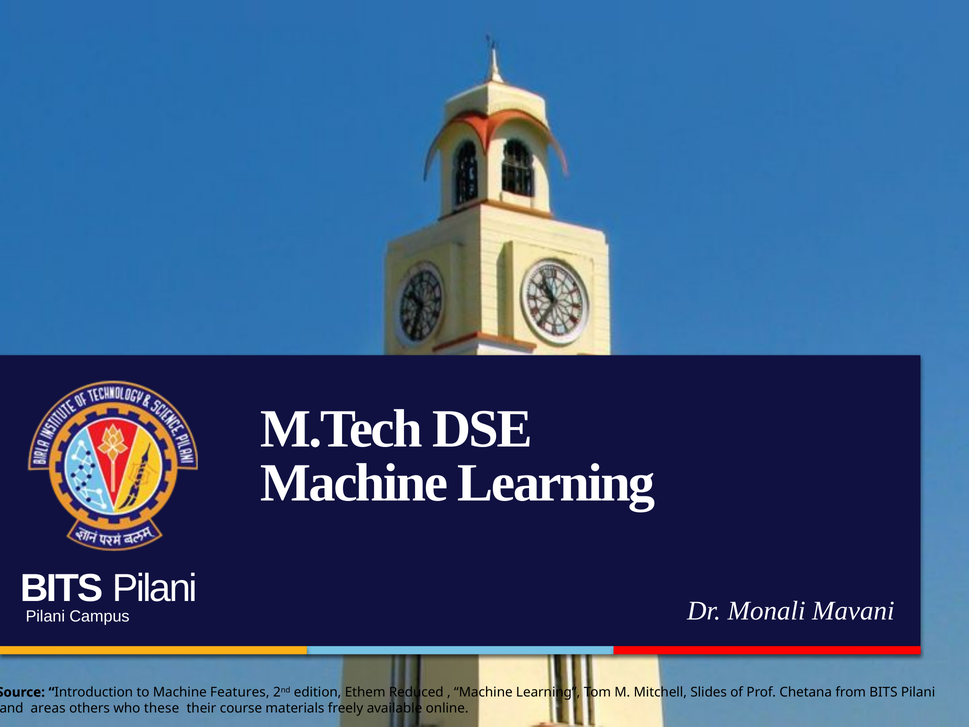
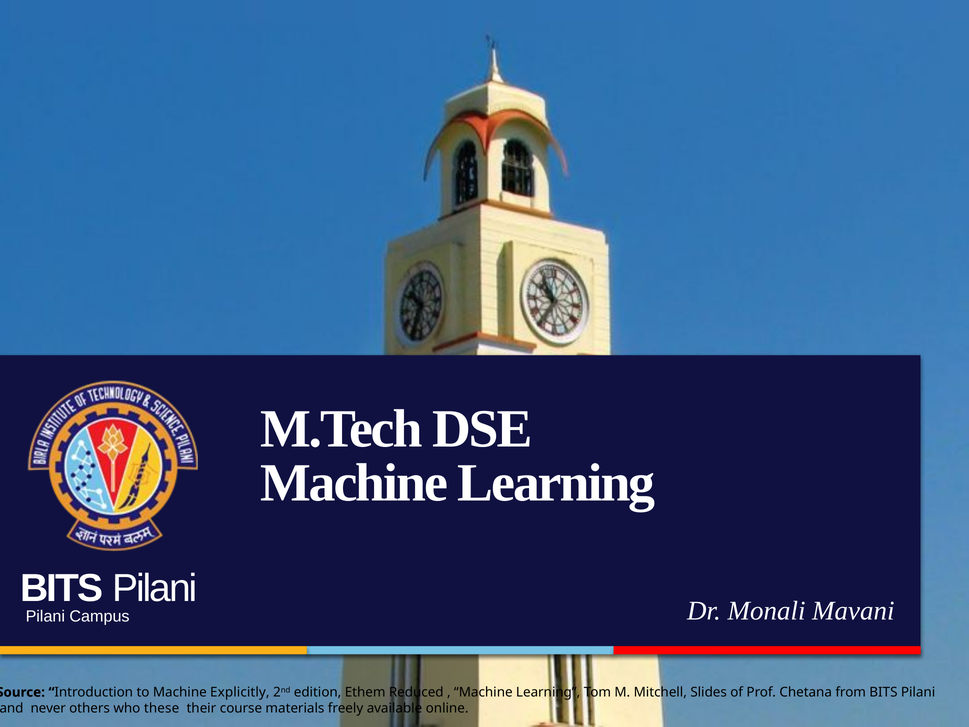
Features: Features -> Explicitly (240, 692)
areas: areas -> never (48, 708)
